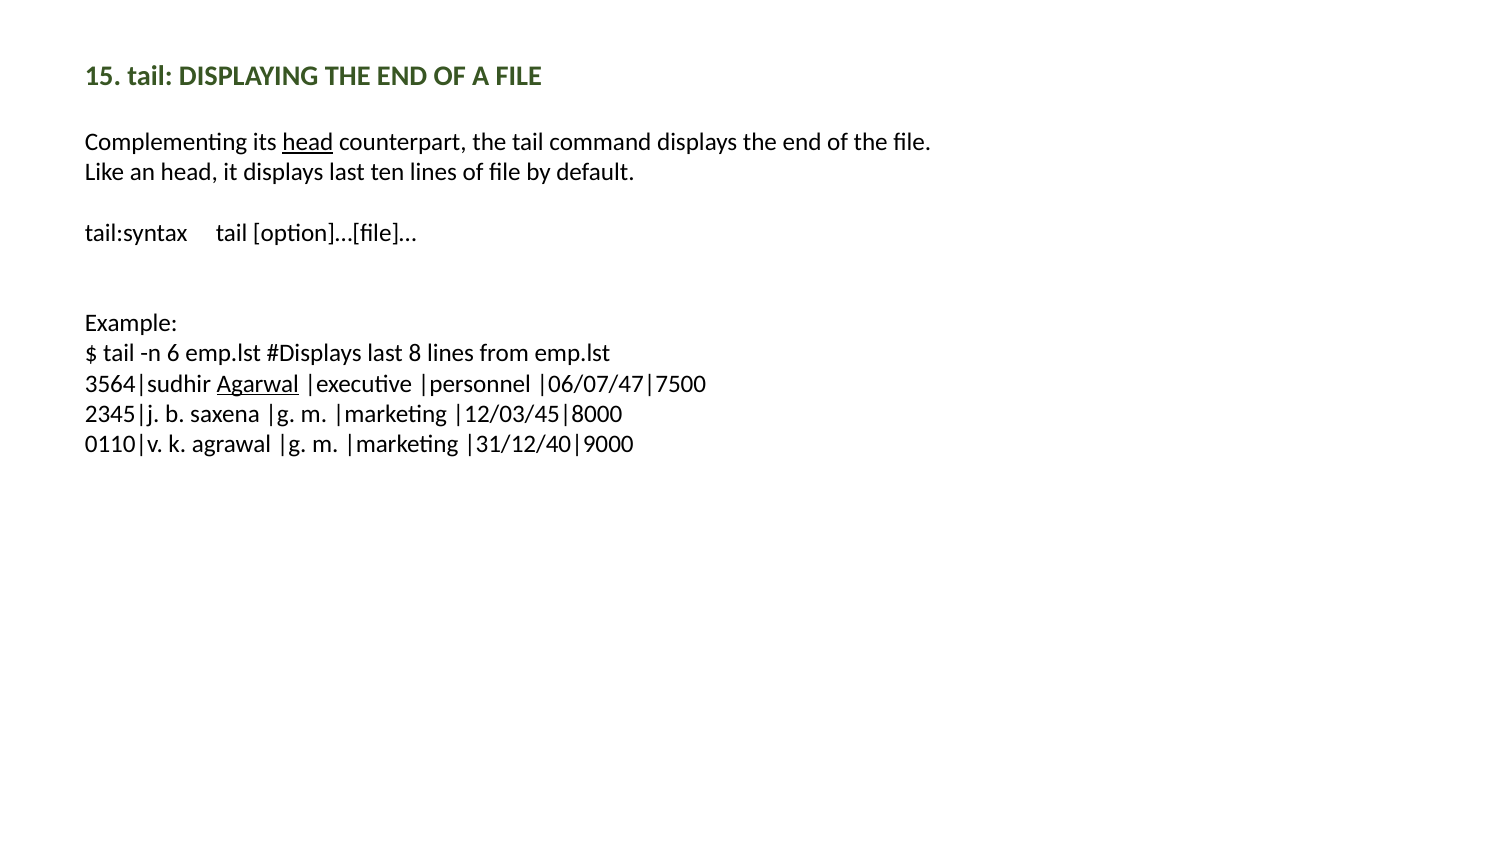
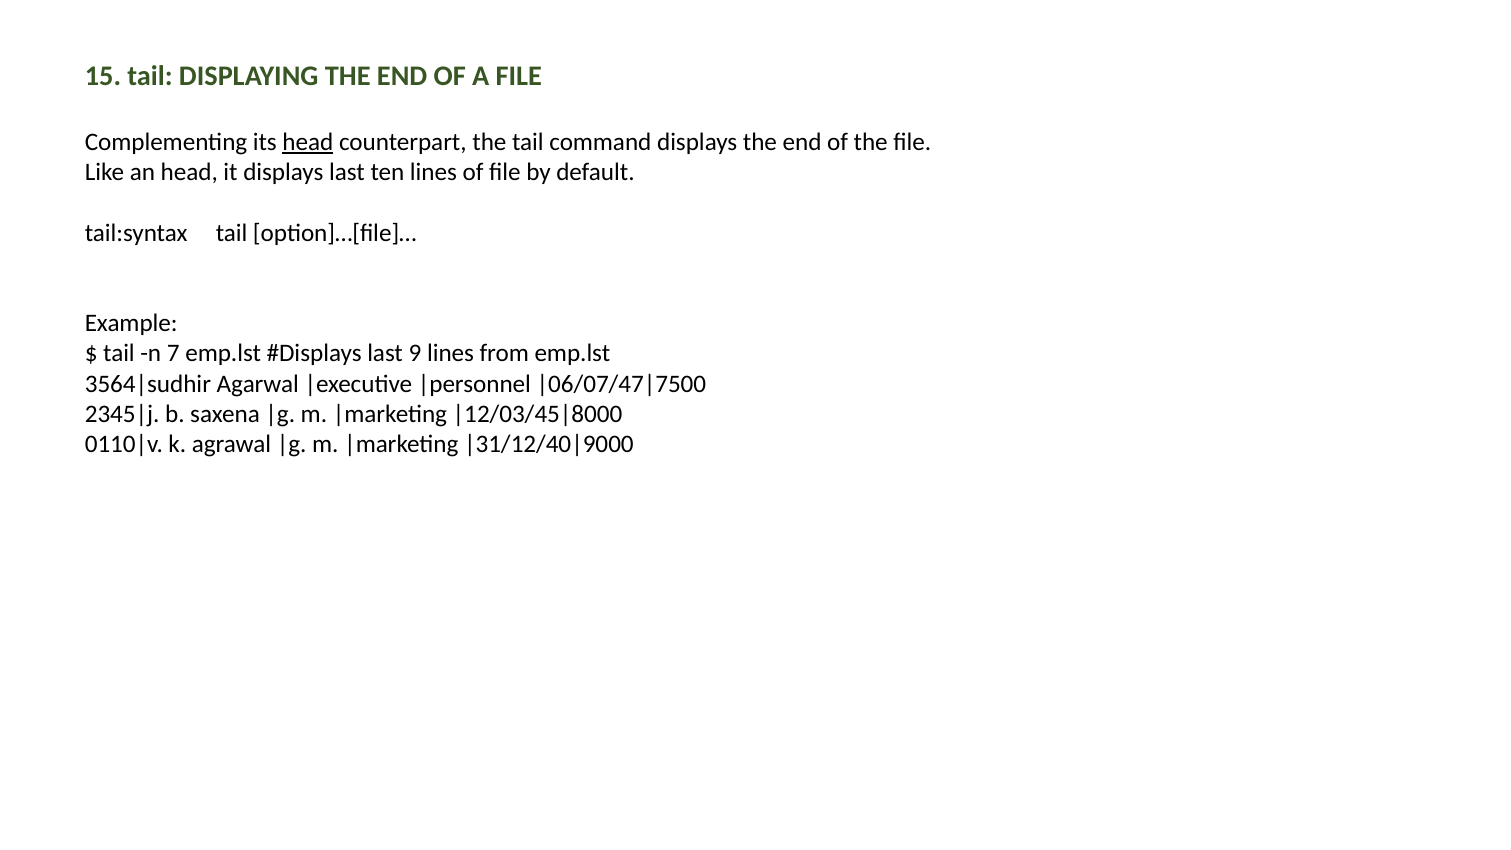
6: 6 -> 7 (173, 354)
8: 8 -> 9 (415, 354)
Agarwal underline: present -> none (258, 384)
